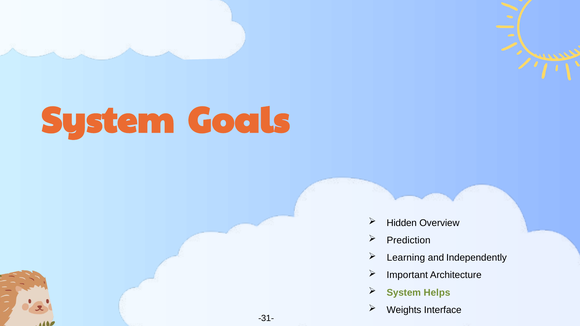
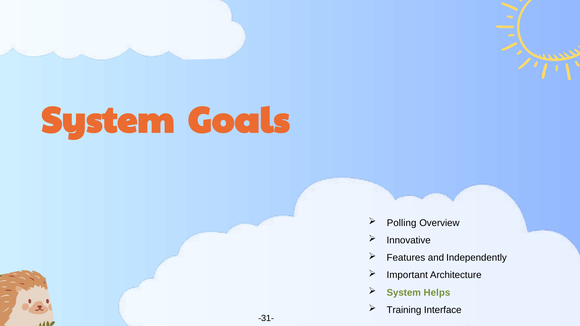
Hidden: Hidden -> Polling (402, 223)
Prediction: Prediction -> Innovative (409, 241)
Learning: Learning -> Features (406, 258)
Weights: Weights -> Training (404, 310)
